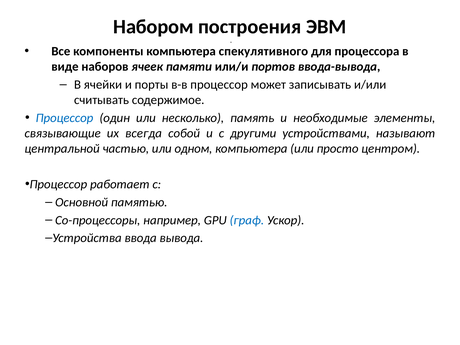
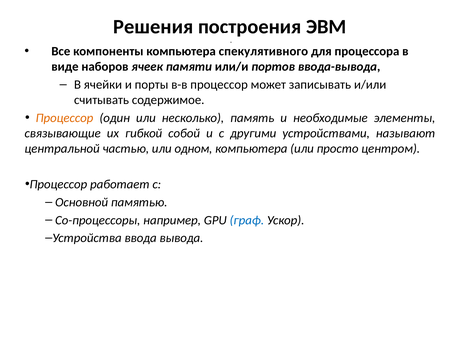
Набором: Набором -> Решения (153, 27)
Процессор colour: blue -> orange (64, 118)
всегда: всегда -> гибкой (144, 133)
